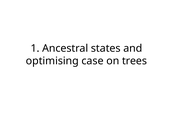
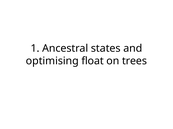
case: case -> float (93, 61)
